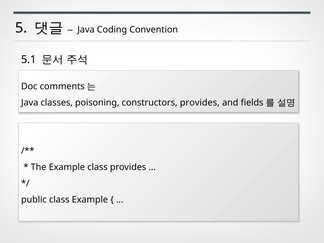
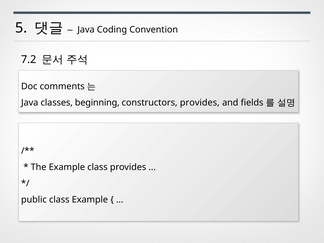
5.1: 5.1 -> 7.2 (29, 59)
poisoning: poisoning -> beginning (97, 103)
